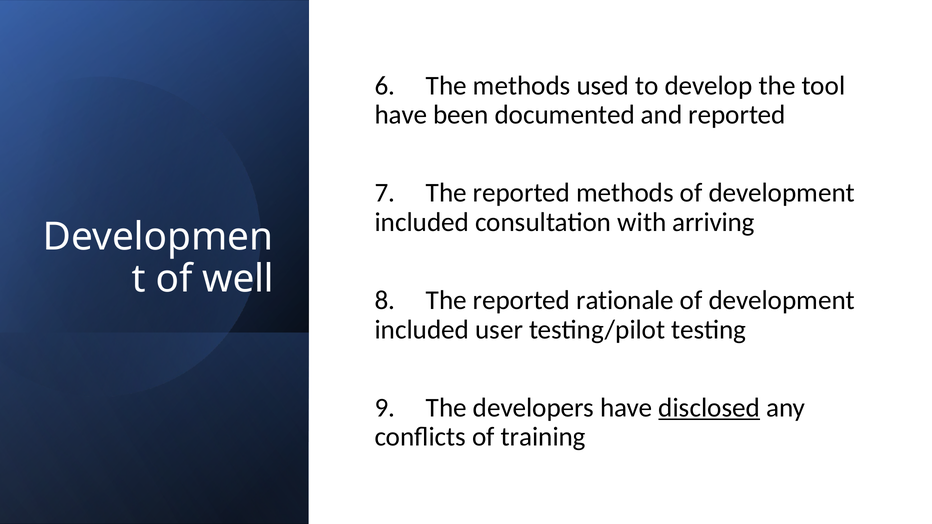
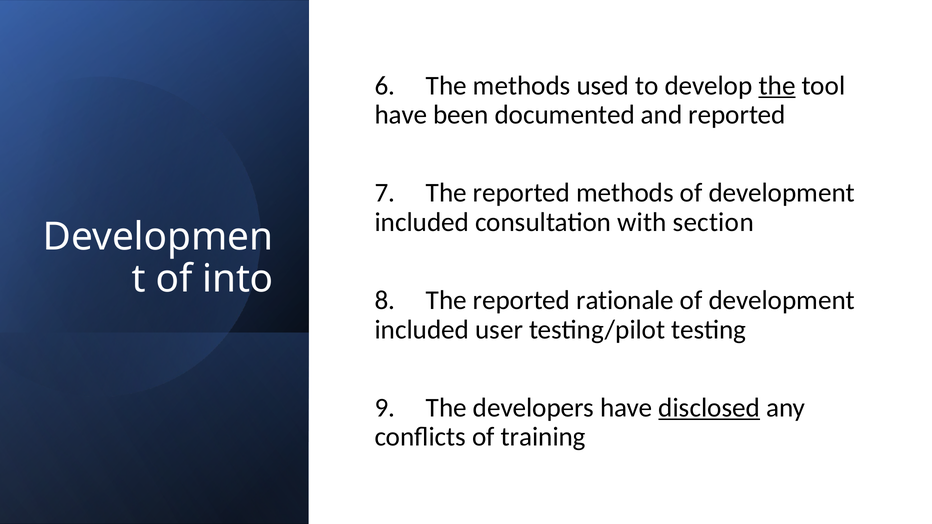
the underline: none -> present (777, 86)
arriving: arriving -> section (713, 222)
well: well -> into (238, 279)
